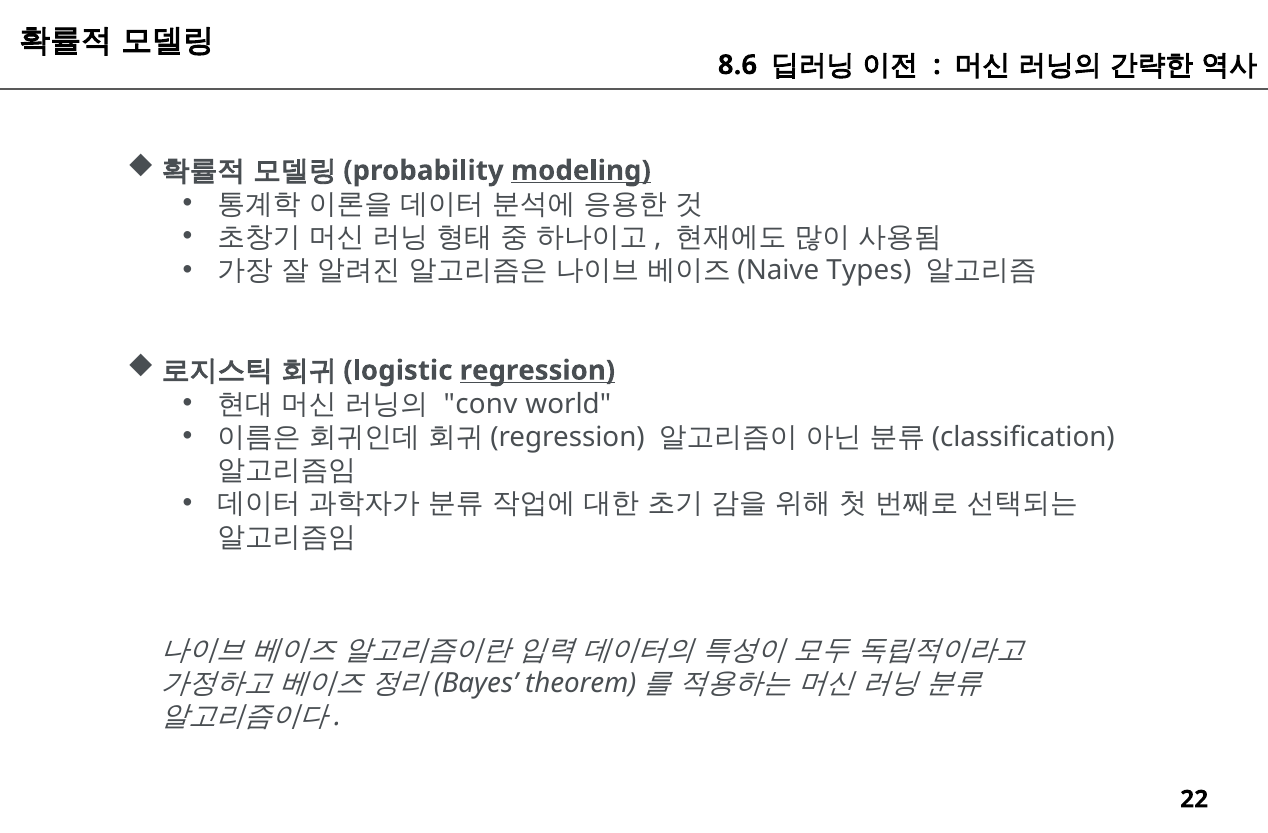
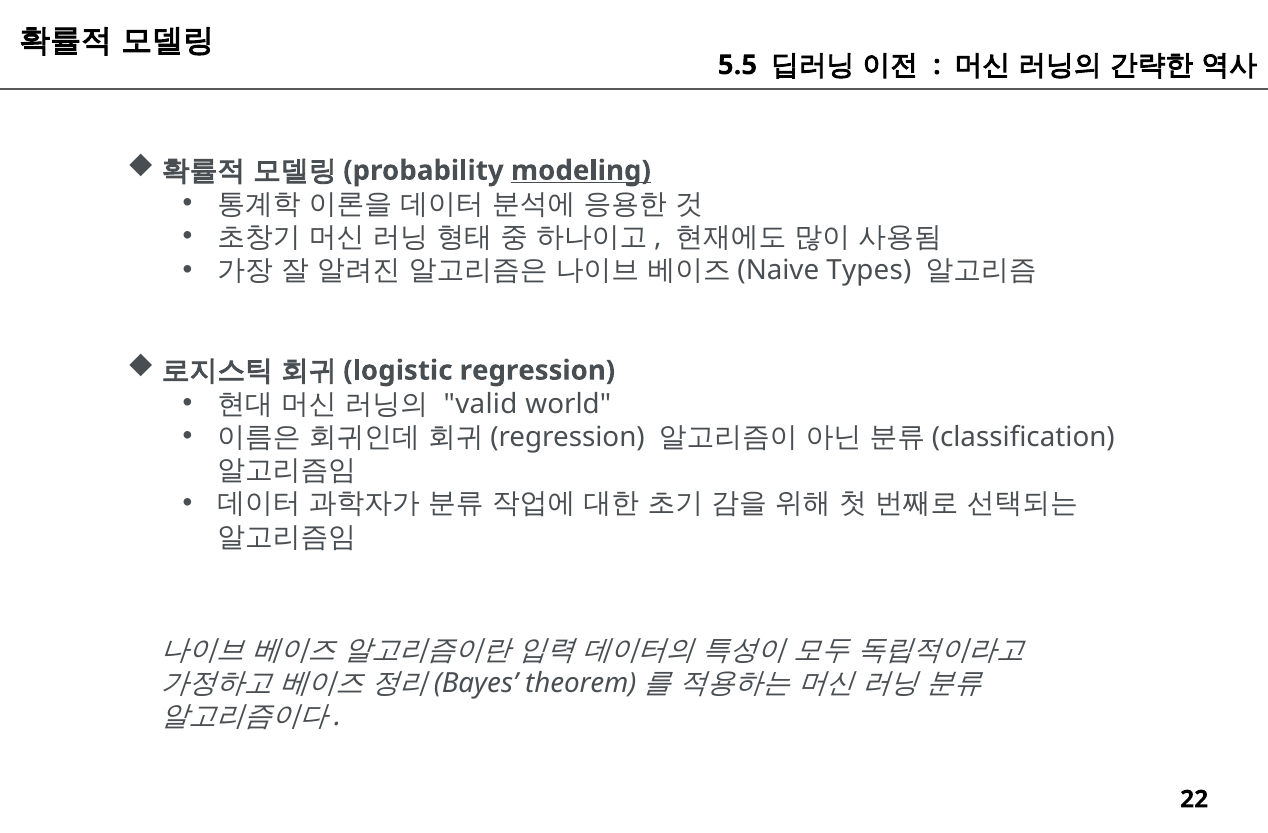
8.6: 8.6 -> 5.5 (738, 65)
regression underline: present -> none (537, 370)
conv: conv -> valid (481, 404)
